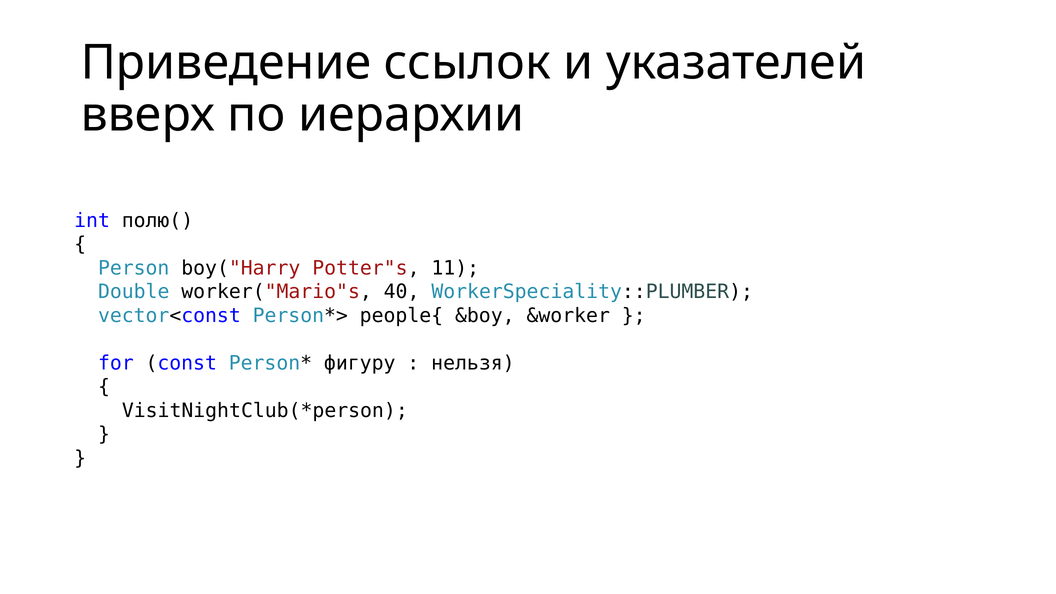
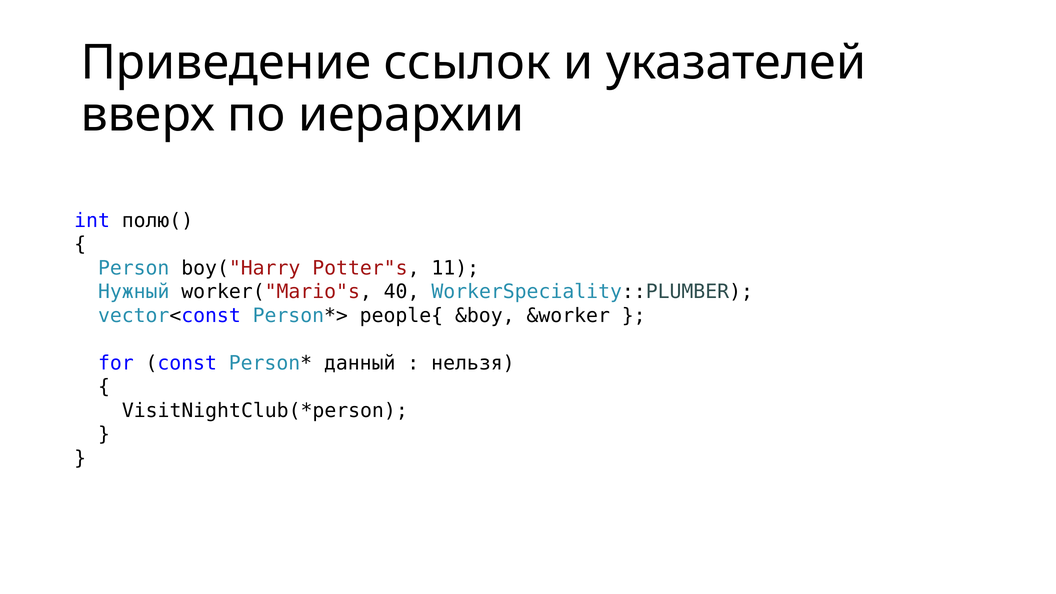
Double: Double -> Нужный (134, 292)
фигуру: фигуру -> данный (360, 363)
